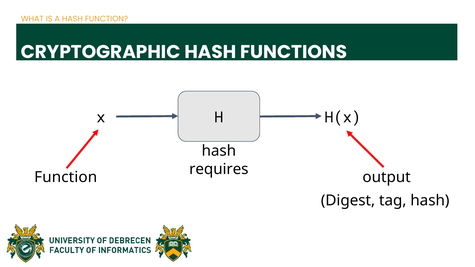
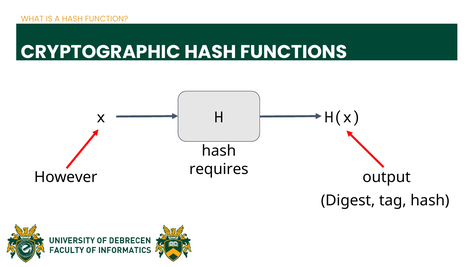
Function: Function -> However (66, 177)
